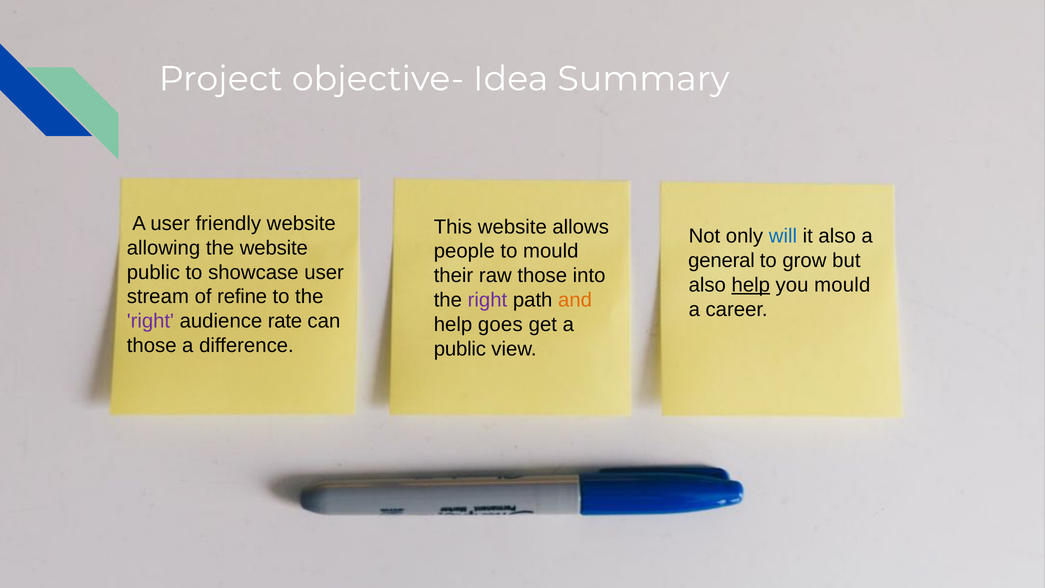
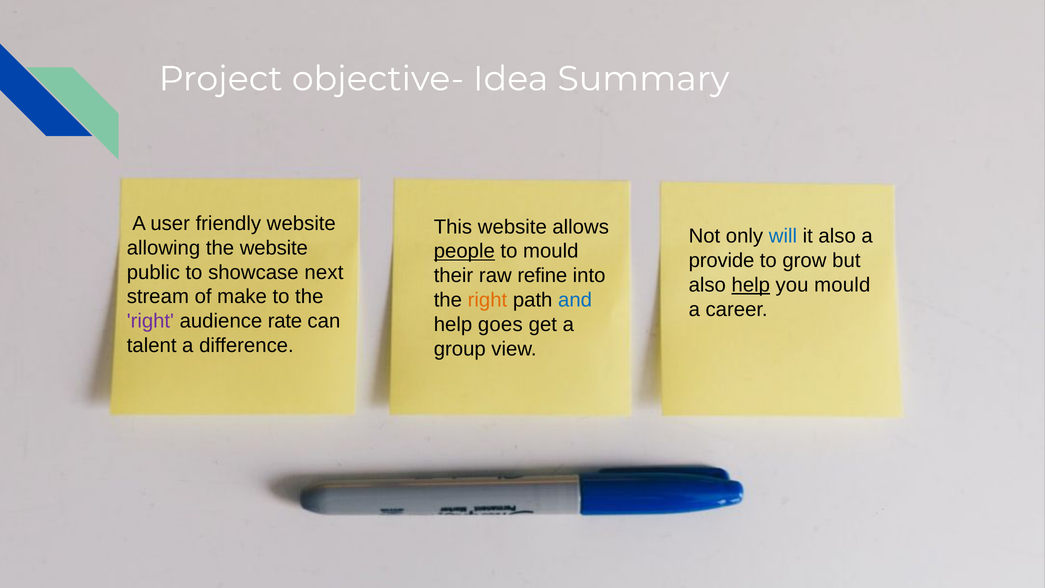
people underline: none -> present (464, 251)
general: general -> provide (721, 260)
showcase user: user -> next (324, 272)
raw those: those -> refine (542, 276)
refine: refine -> make (242, 297)
right colour: purple -> orange (487, 300)
and colour: orange -> blue (575, 300)
those: those -> talent (152, 345)
public: public -> group (460, 349)
